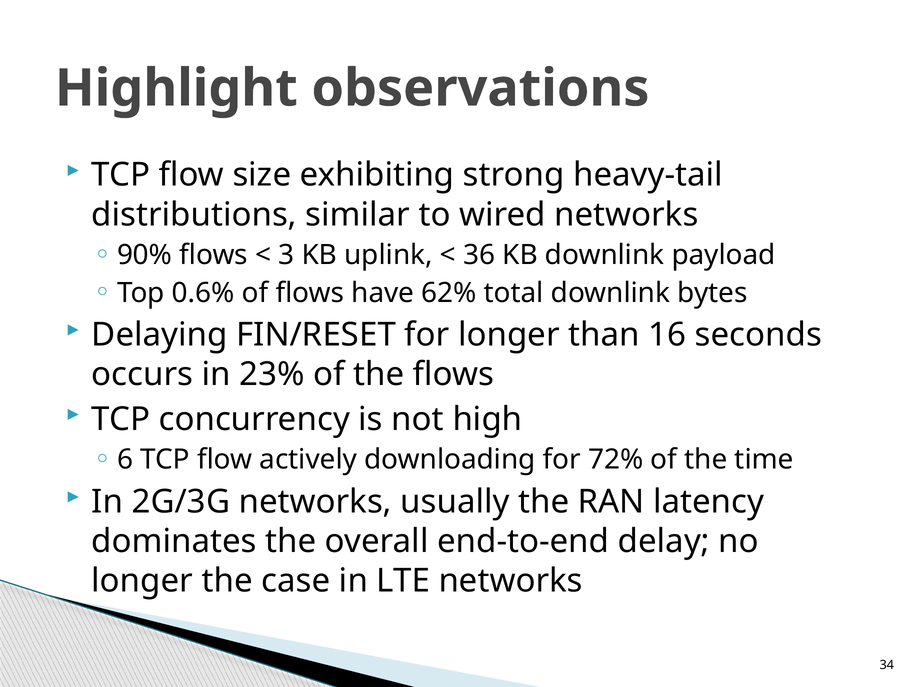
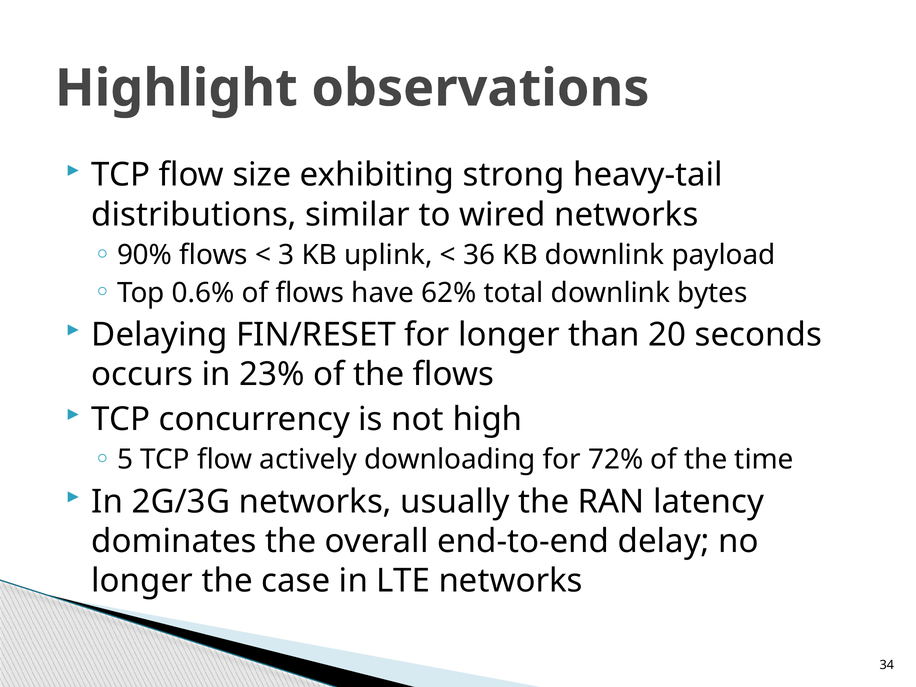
16: 16 -> 20 (667, 335)
6: 6 -> 5 (125, 460)
